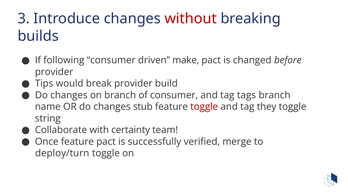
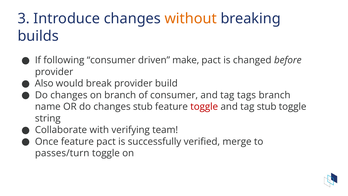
without colour: red -> orange (191, 19)
Tips: Tips -> Also (44, 83)
tag they: they -> stub (267, 107)
certainty: certainty -> verifying (131, 130)
deploy/turn: deploy/turn -> passes/turn (62, 153)
